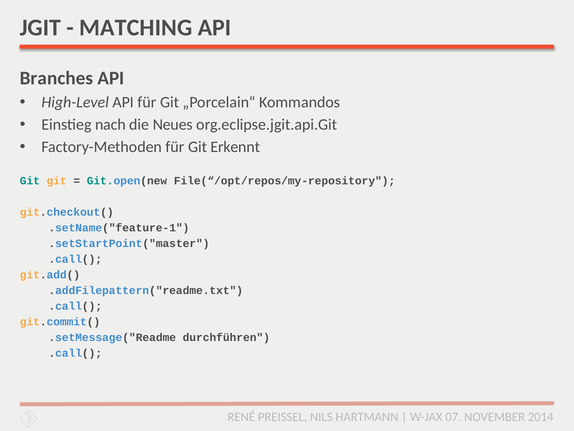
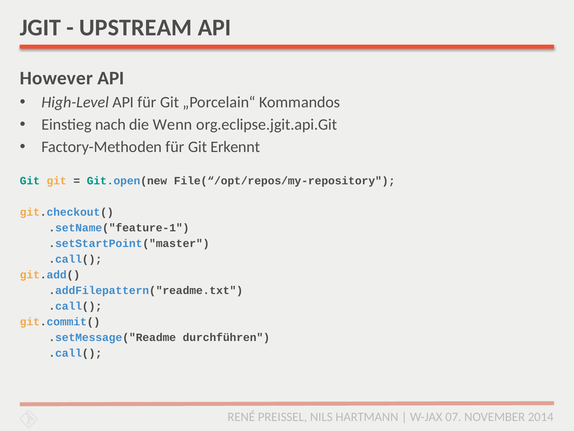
MATCHING: MATCHING -> UPSTREAM (136, 28)
Branches: Branches -> However (56, 78)
Neues: Neues -> Wenn (173, 125)
